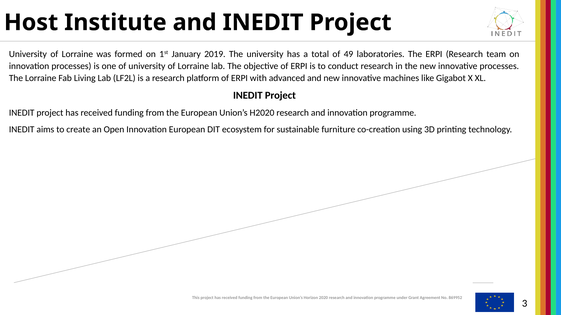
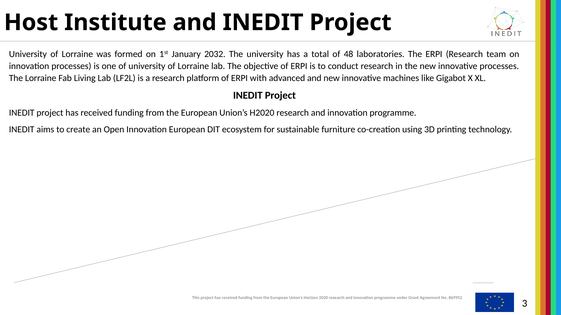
2019: 2019 -> 2032 (215, 54)
49: 49 -> 48 (348, 54)
